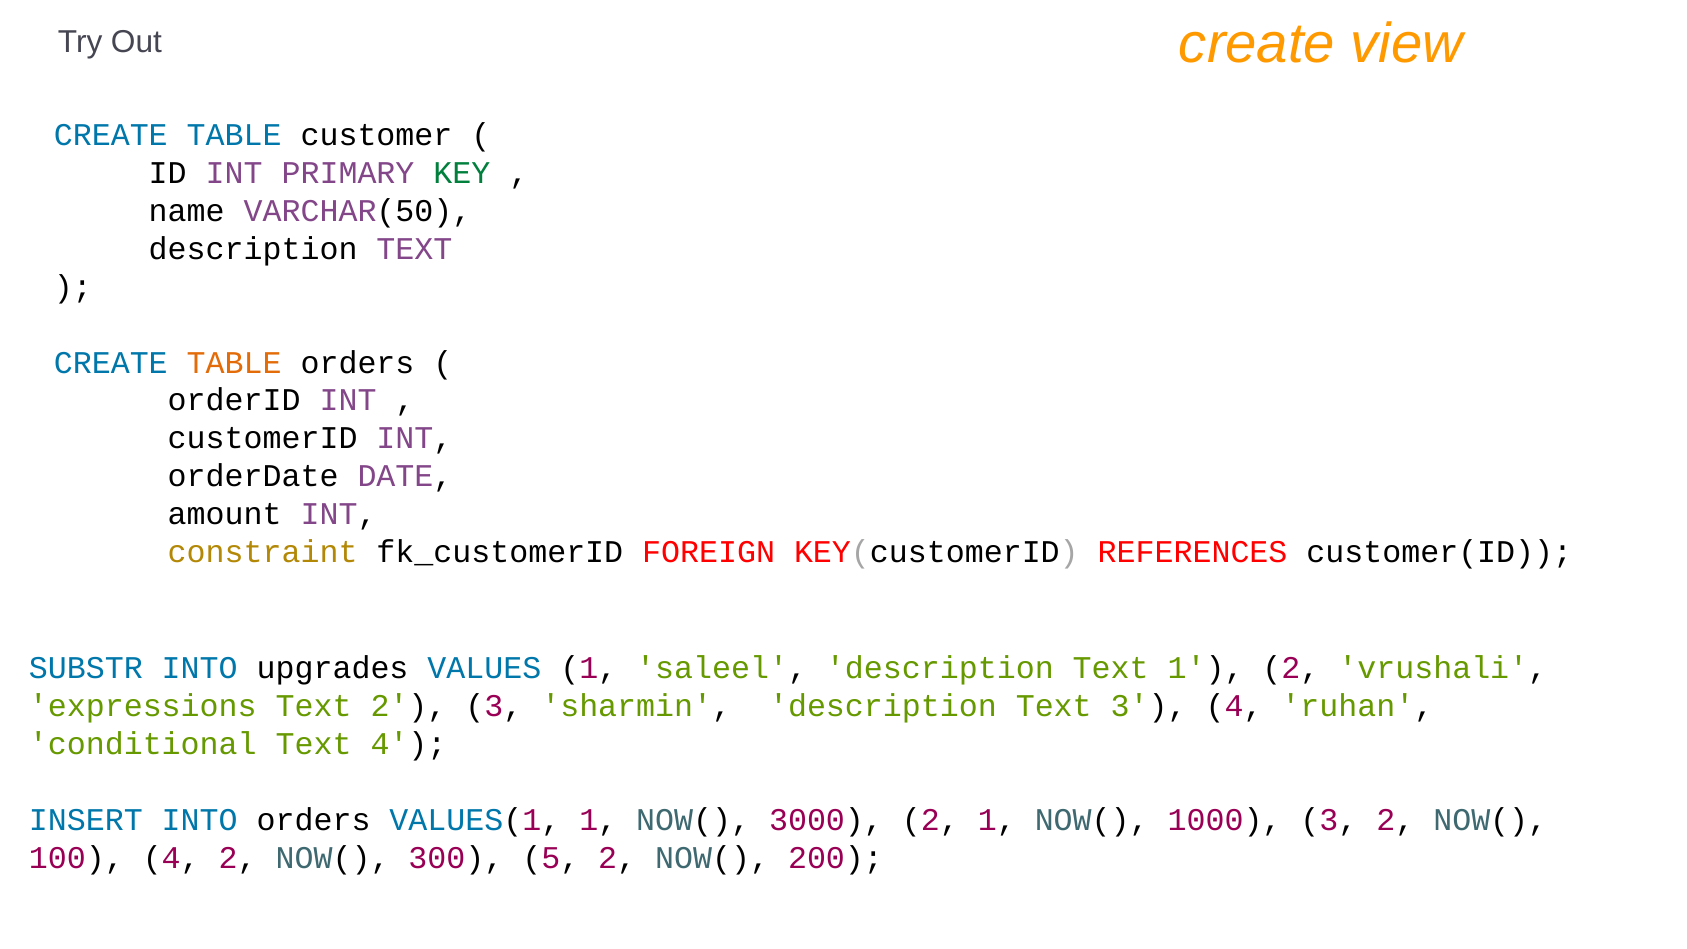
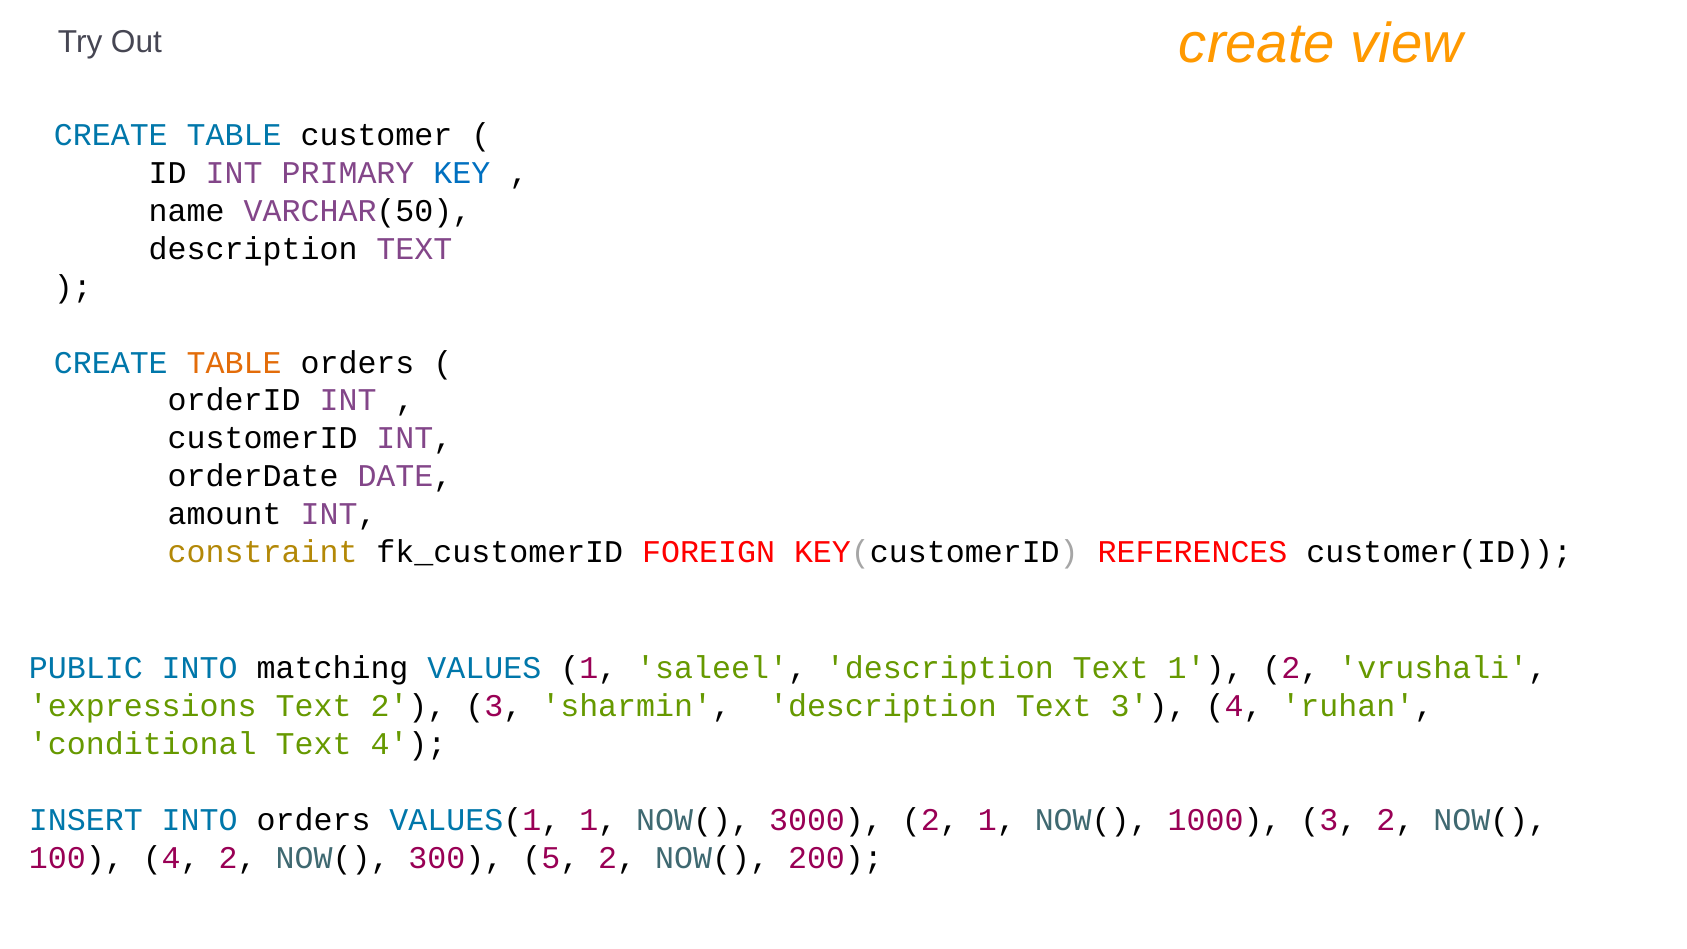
KEY colour: green -> blue (462, 173)
SUBSTR: SUBSTR -> PUBLIC (86, 668)
upgrades: upgrades -> matching (333, 668)
